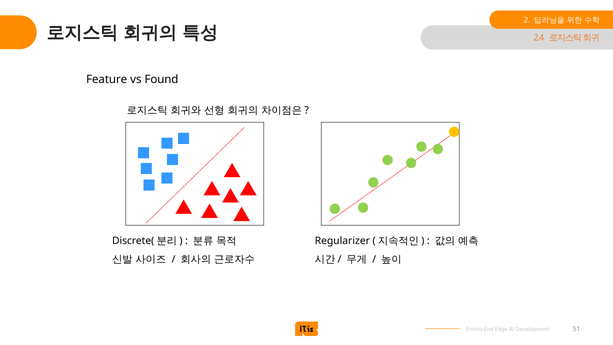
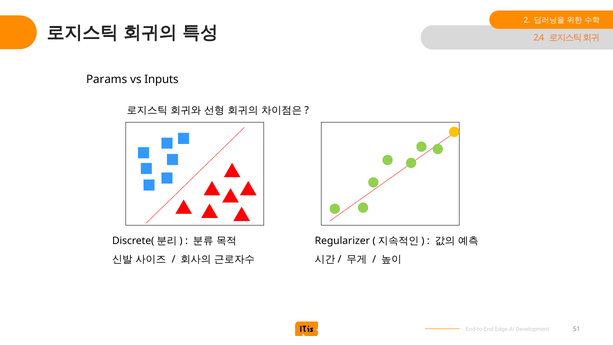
Feature: Feature -> Params (107, 79)
Found: Found -> Inputs (161, 79)
